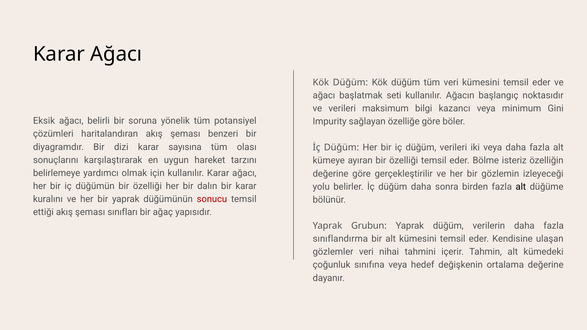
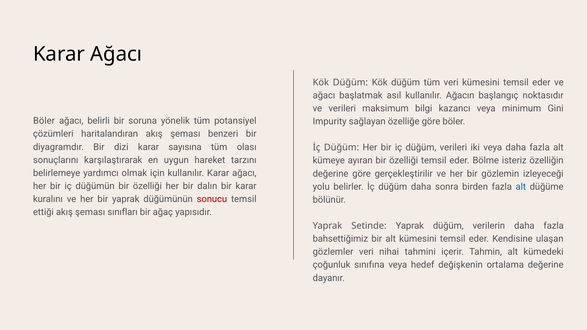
seti: seti -> asıl (394, 95)
Eksik: Eksik -> Böler (44, 121)
alt colour: black -> blue (521, 187)
Grubun: Grubun -> Setinde (369, 226)
sınıflandırma: sınıflandırma -> bahsettiğimiz (340, 239)
